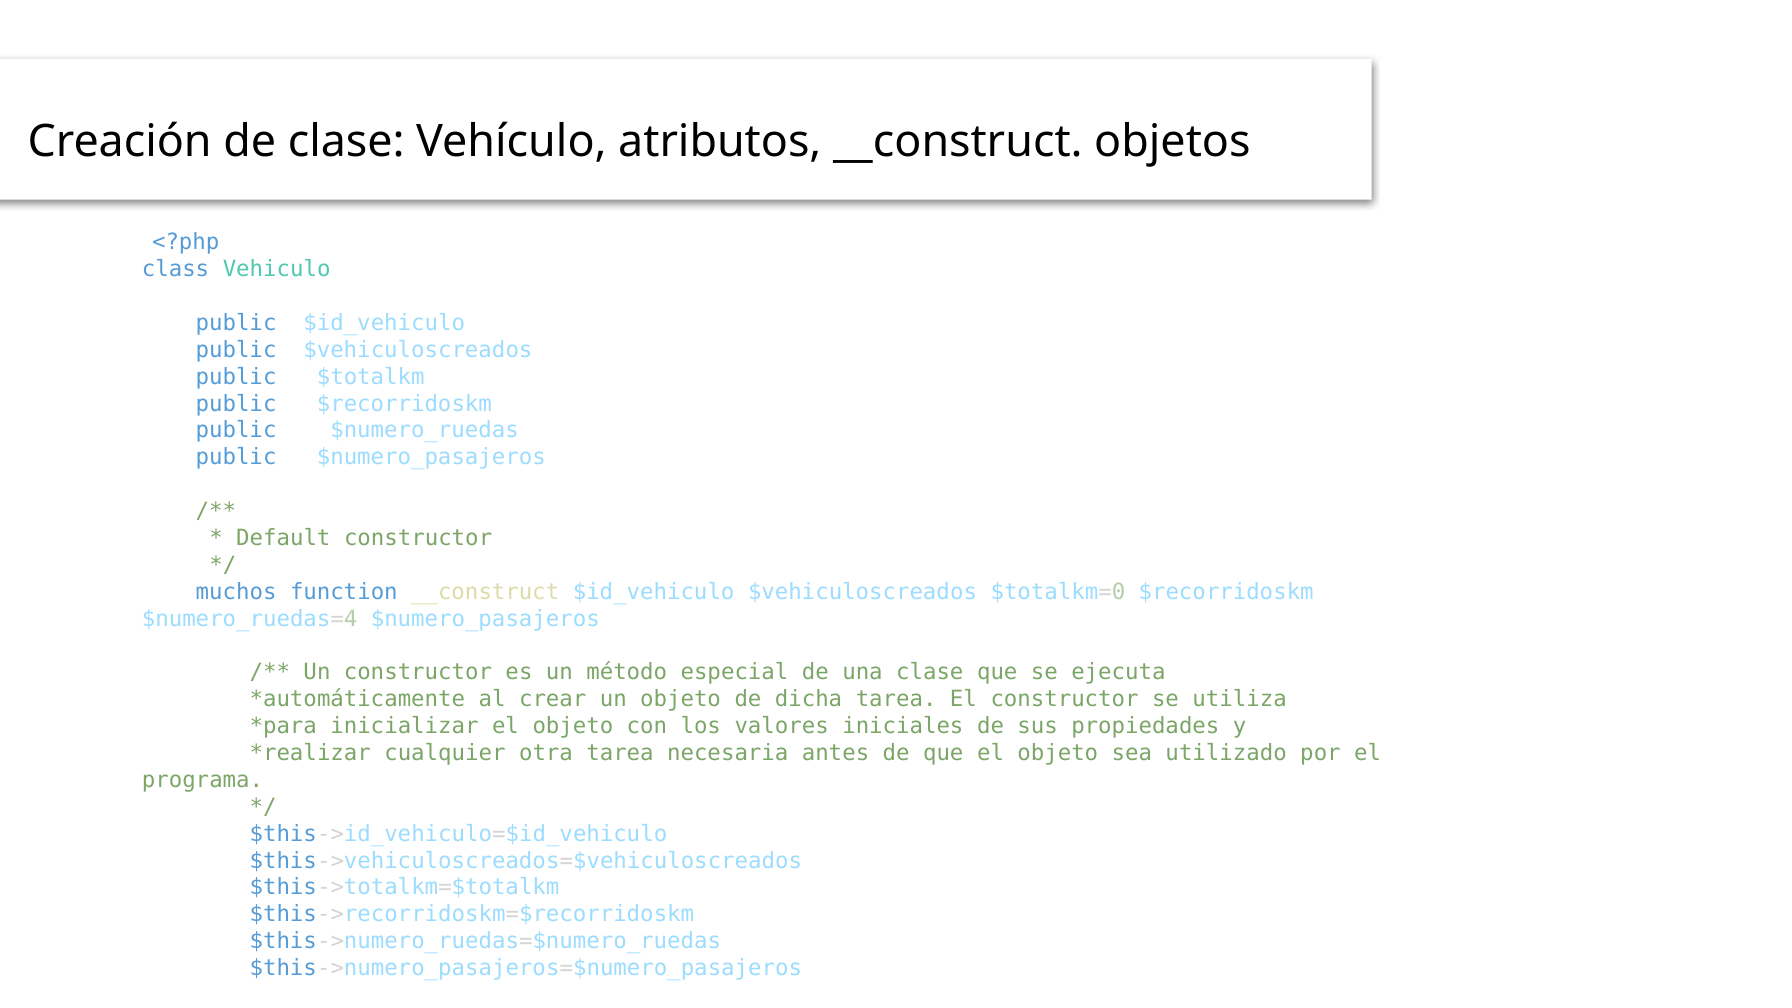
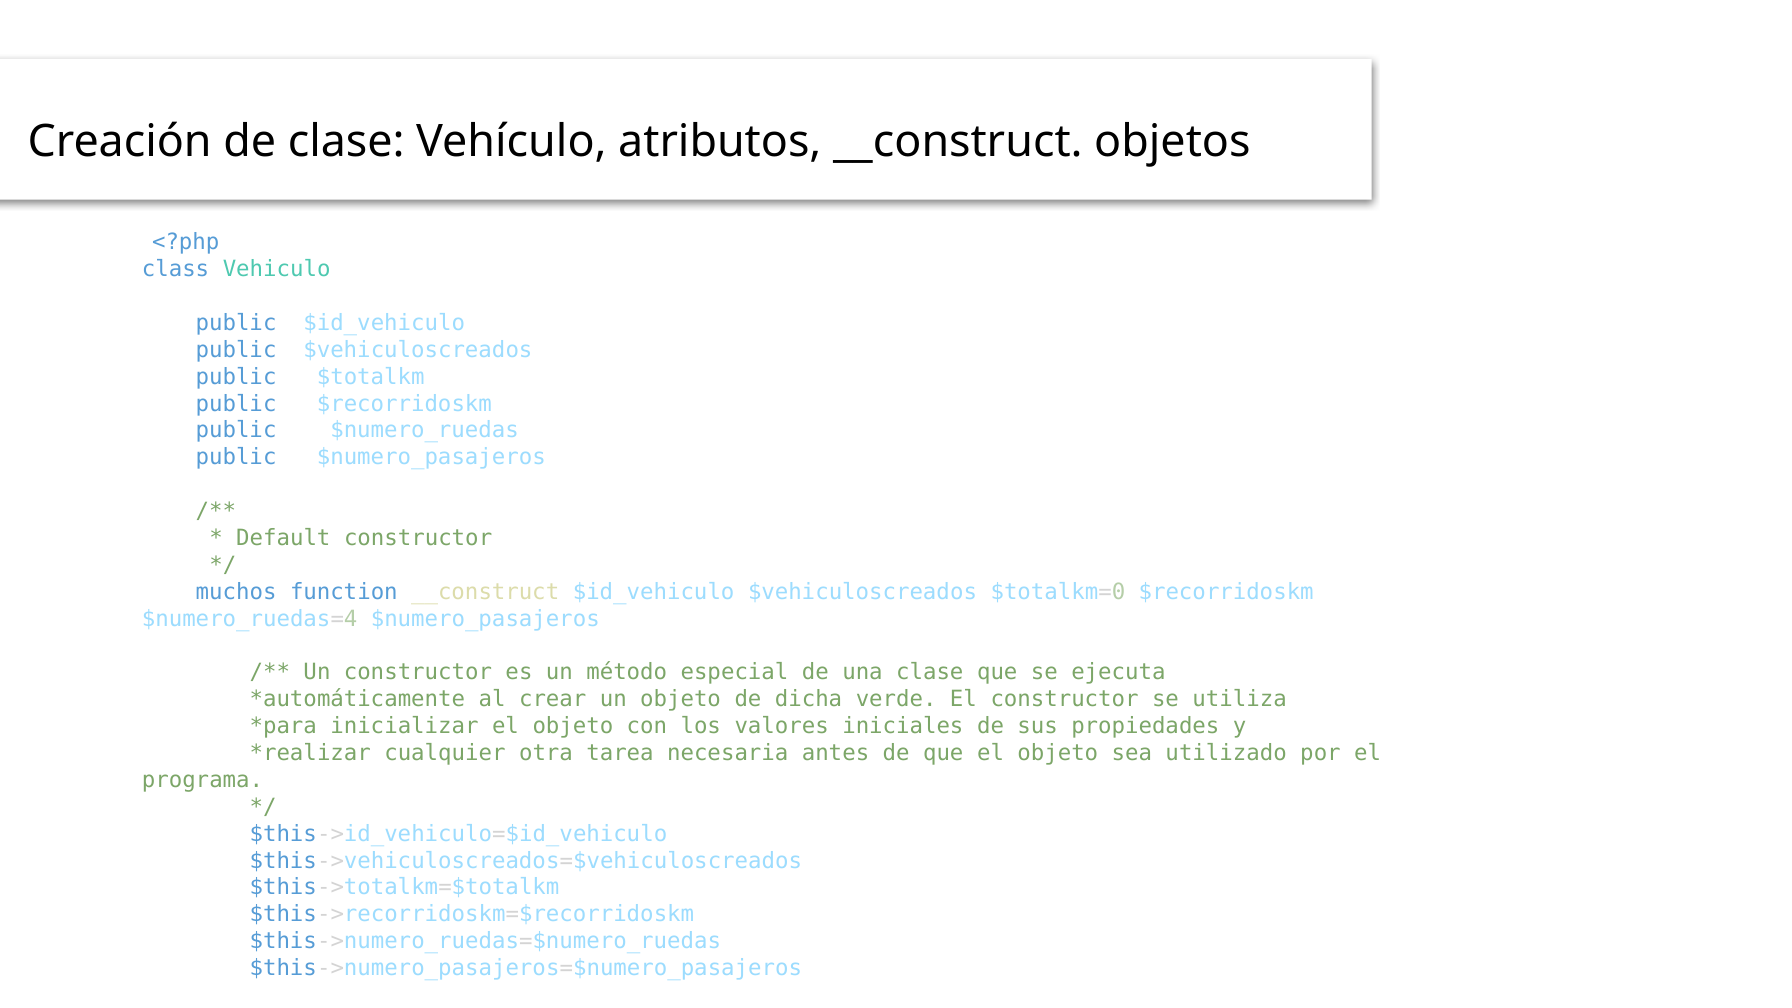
dicha tarea: tarea -> verde (896, 699)
